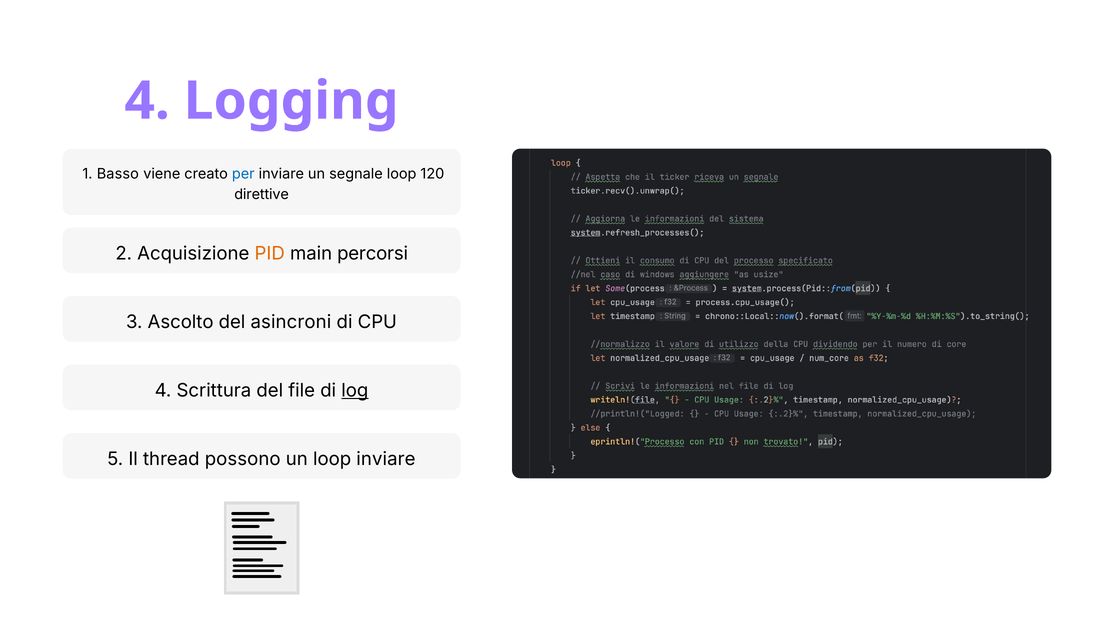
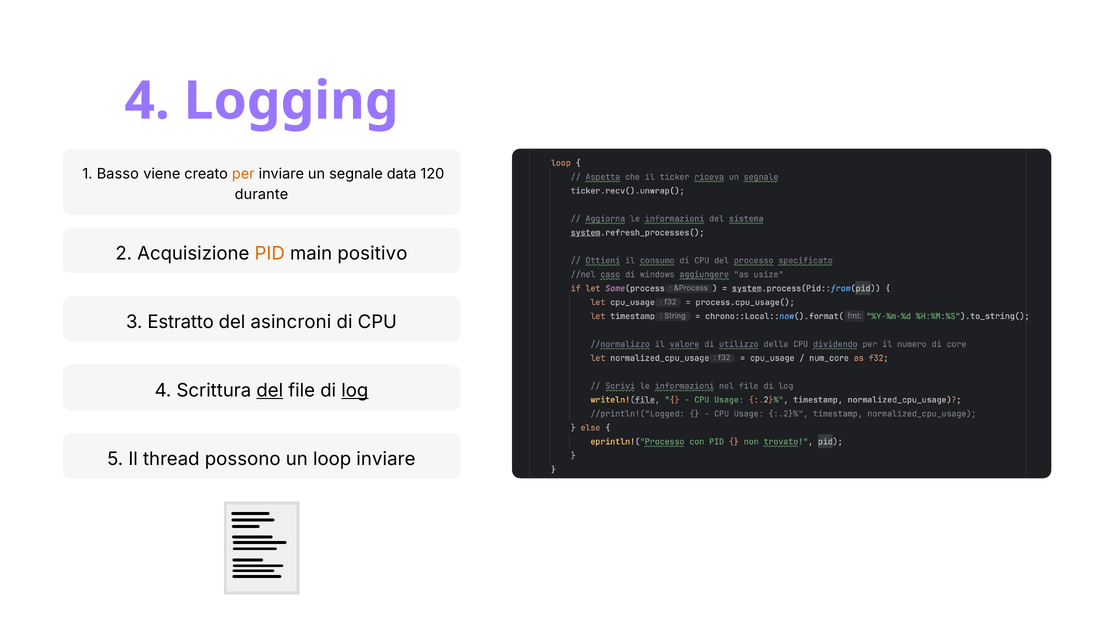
per colour: blue -> orange (243, 174)
segnale loop: loop -> data (402, 174)
direttive: direttive -> durante (261, 194)
percorsi: percorsi -> positivo (372, 253)
Ascolto: Ascolto -> Estratto (181, 322)
del underline: none -> present (270, 390)
